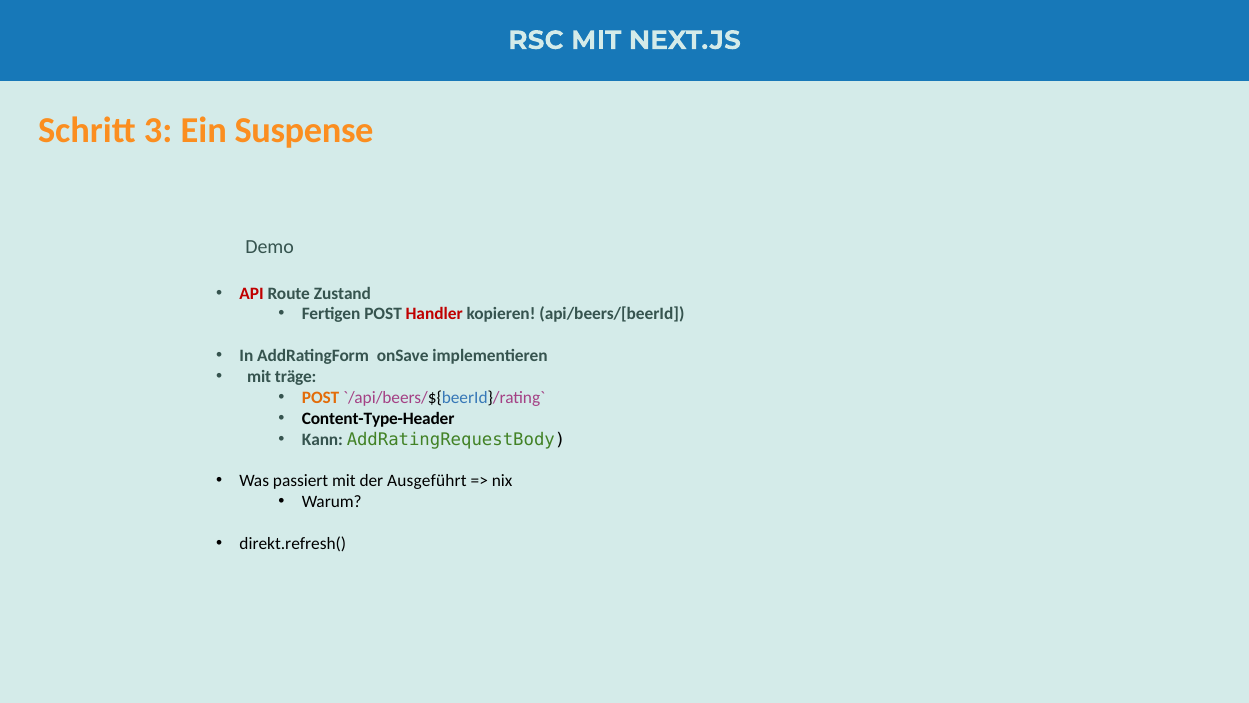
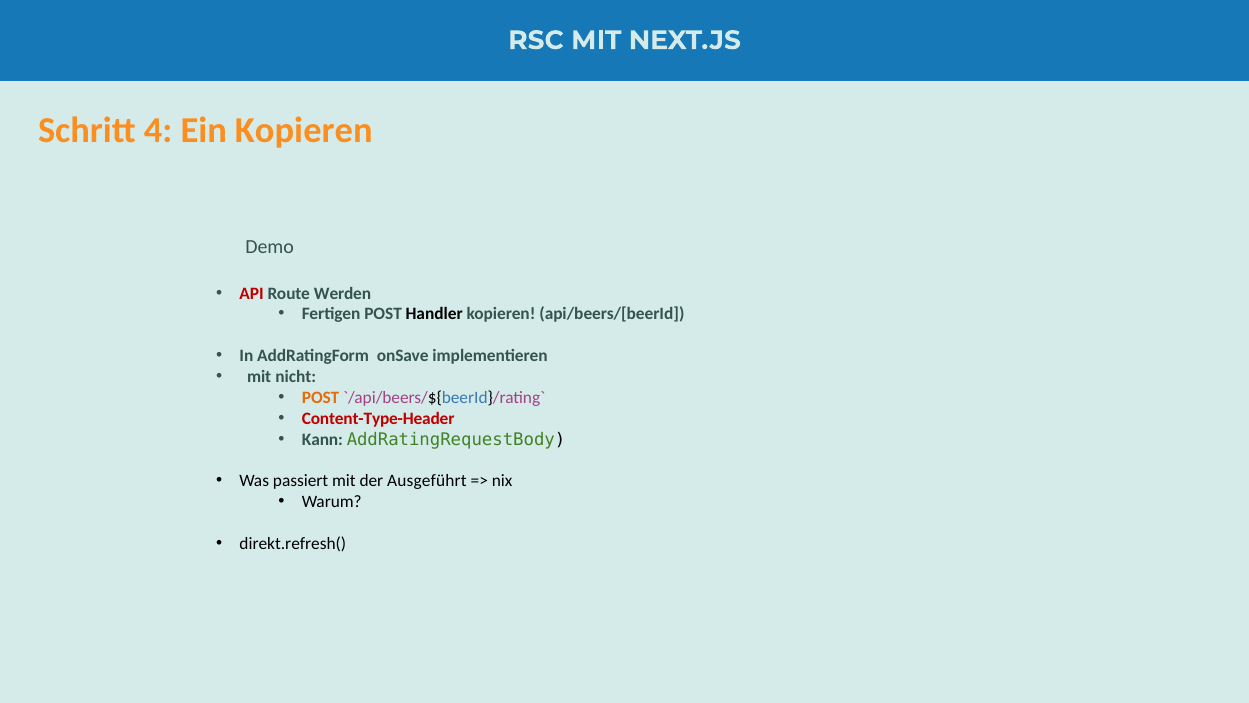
3: 3 -> 4 (158, 131)
Ein Suspense: Suspense -> Kopieren (304, 131)
Zustand: Zustand -> Werden (343, 293)
Handler colour: red -> black (434, 314)
träge: träge -> nicht (296, 376)
Content-Type-Header colour: black -> red (378, 418)
